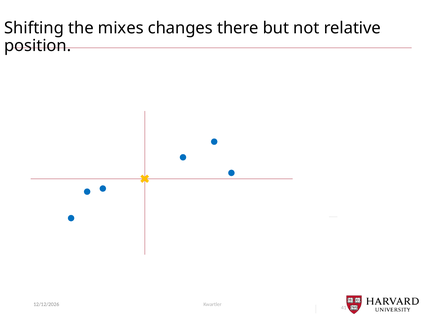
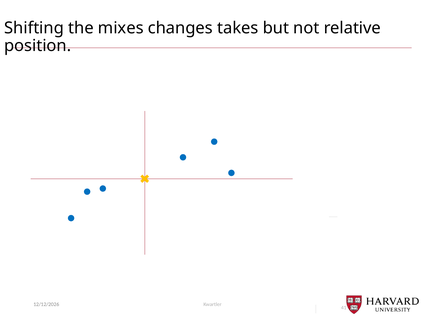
there: there -> takes (238, 28)
